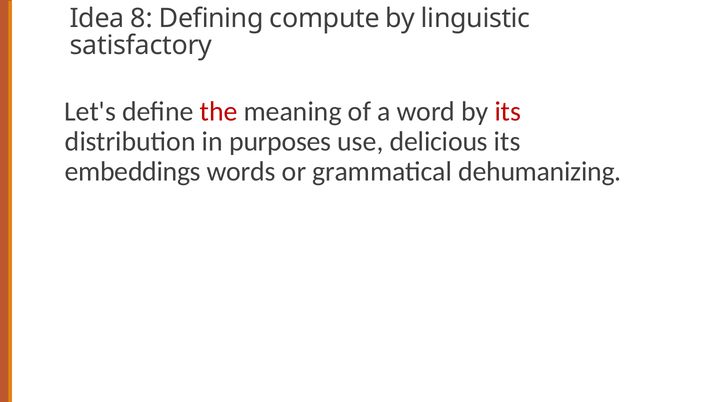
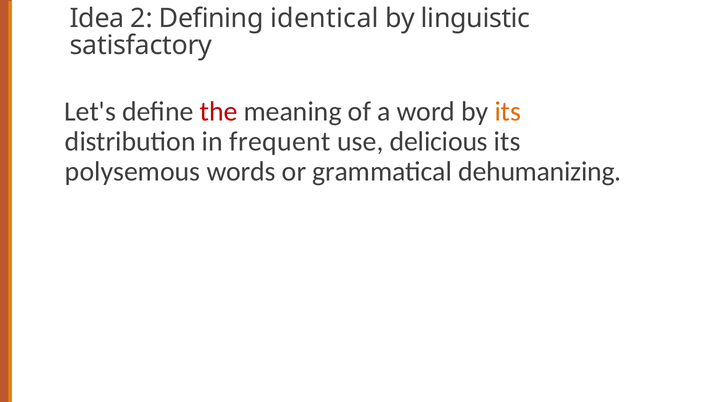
8: 8 -> 2 (142, 18)
compute: compute -> identical (324, 18)
its colour: red -> orange (508, 111)
purposes: purposes -> frequent (280, 141)
embeddings: embeddings -> polysemous (133, 172)
